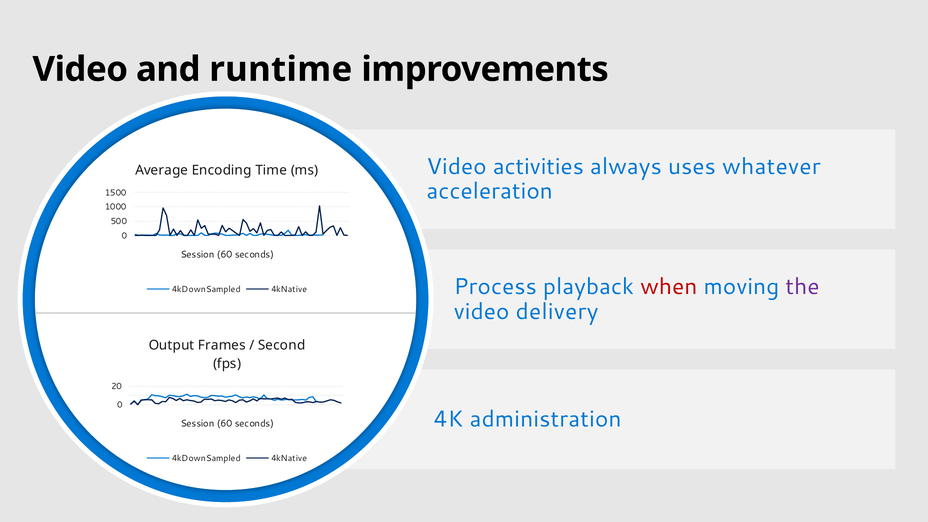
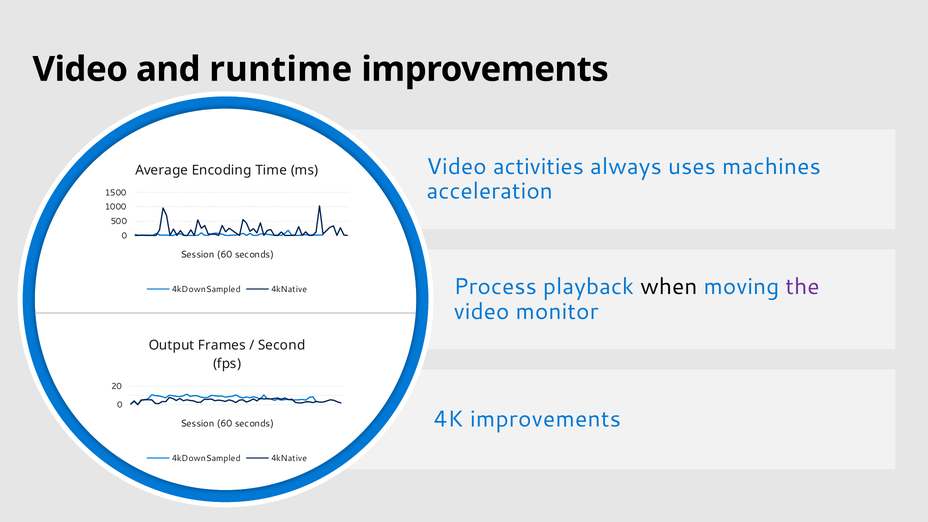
whatever: whatever -> machines (771, 167)
when colour: red -> black (669, 287)
delivery: delivery -> monitor (557, 311)
4K administration: administration -> improvements (545, 419)
